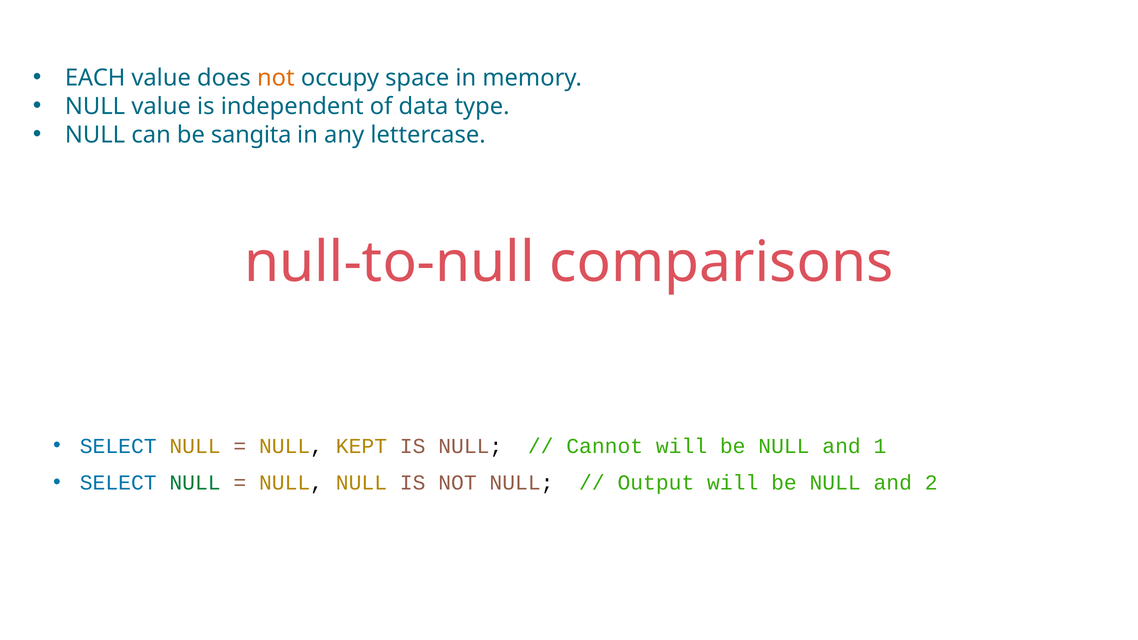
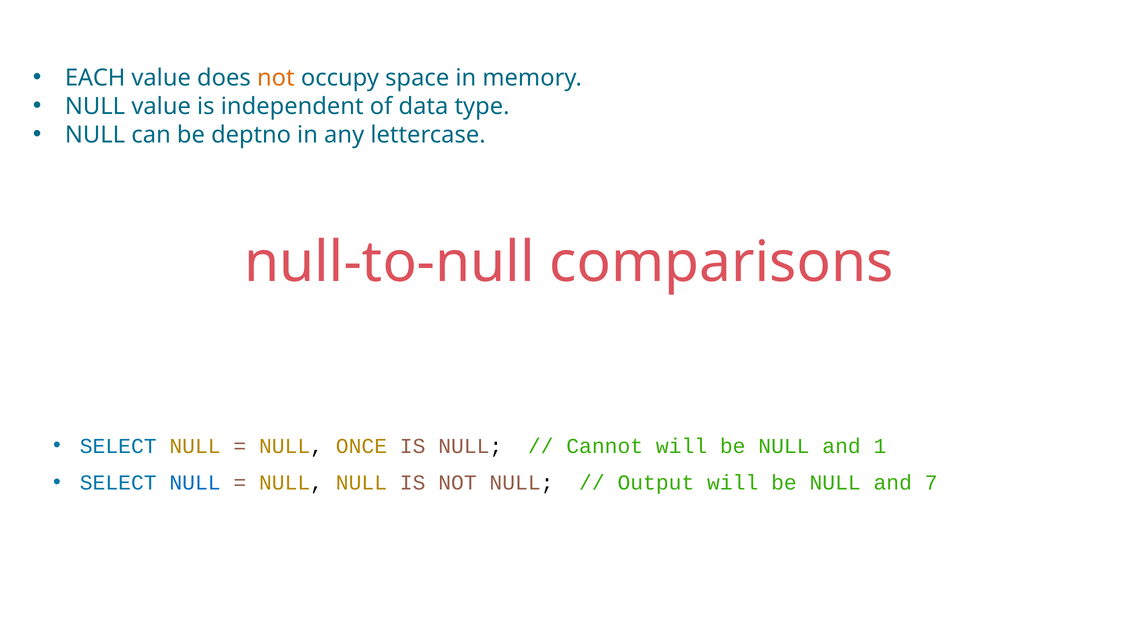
sangita: sangita -> deptno (251, 135)
KEPT: KEPT -> ONCE (361, 446)
NULL colour: green -> blue (195, 483)
2: 2 -> 7 (931, 483)
